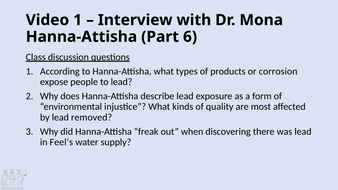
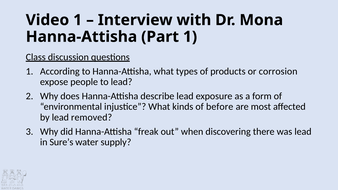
Part 6: 6 -> 1 (190, 37)
quality: quality -> before (220, 107)
Feel’s: Feel’s -> Sure’s (61, 142)
